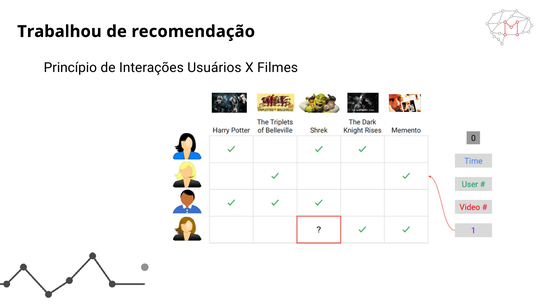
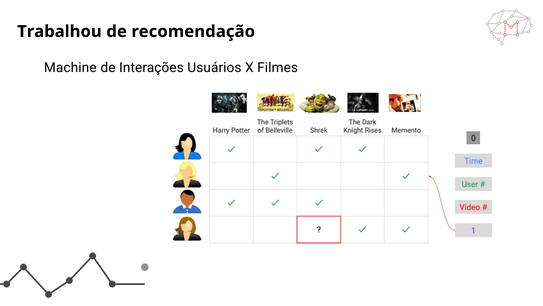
Princípio: Princípio -> Machine (70, 68)
